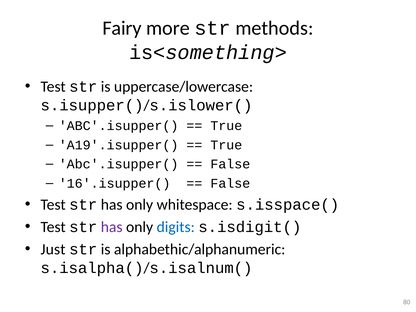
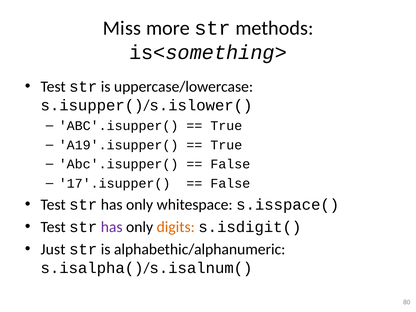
Fairy: Fairy -> Miss (122, 28)
16'.isupper(: 16'.isupper( -> 17'.isupper( (115, 183)
digits colour: blue -> orange (176, 227)
